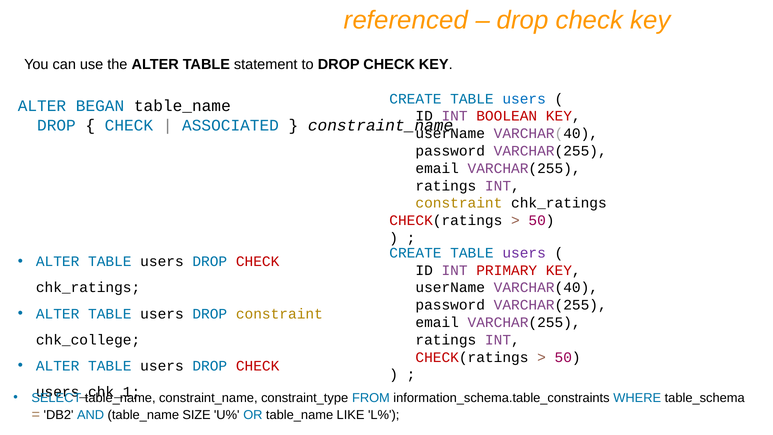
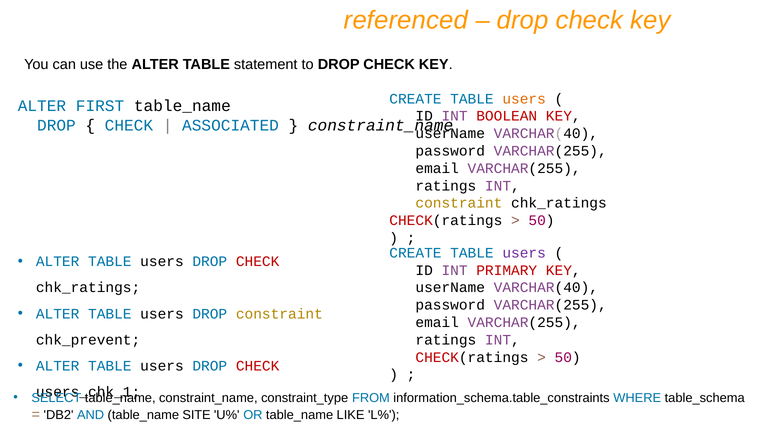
users colour: blue -> orange (524, 99)
BEGAN: BEGAN -> FIRST (100, 106)
chk_college: chk_college -> chk_prevent (88, 340)
SIZE: SIZE -> SITE (197, 415)
